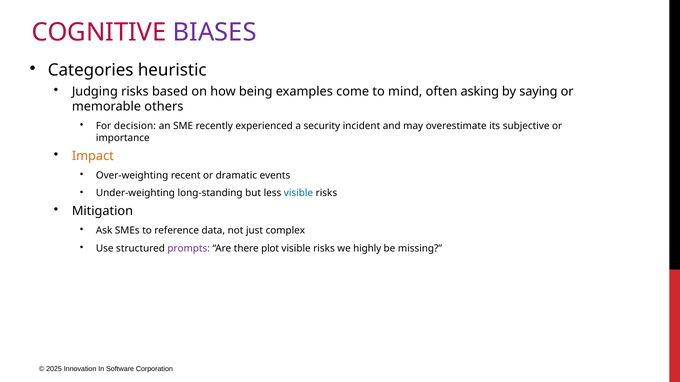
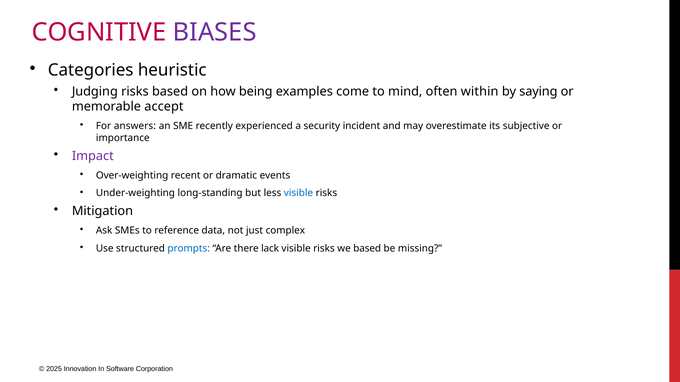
asking: asking -> within (480, 92)
others: others -> accept (164, 107)
decision: decision -> answers (135, 126)
Impact colour: orange -> purple (93, 156)
prompts colour: purple -> blue (189, 249)
plot: plot -> lack (270, 249)
we highly: highly -> based (367, 249)
